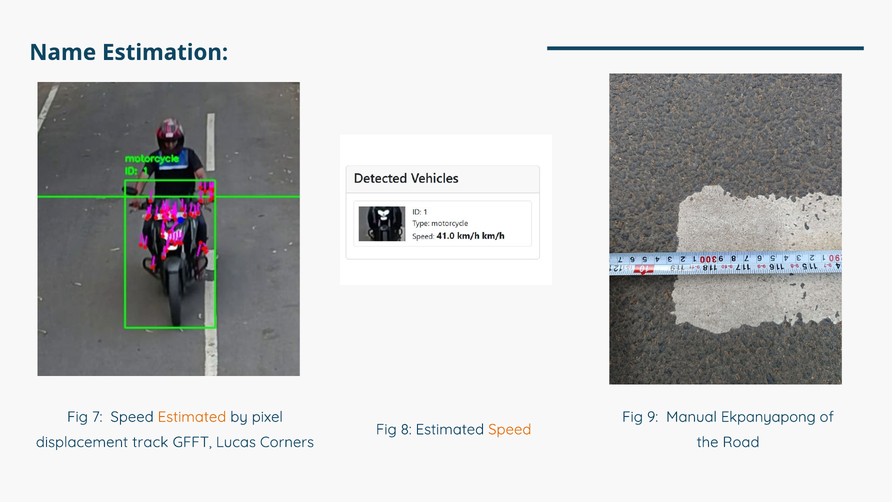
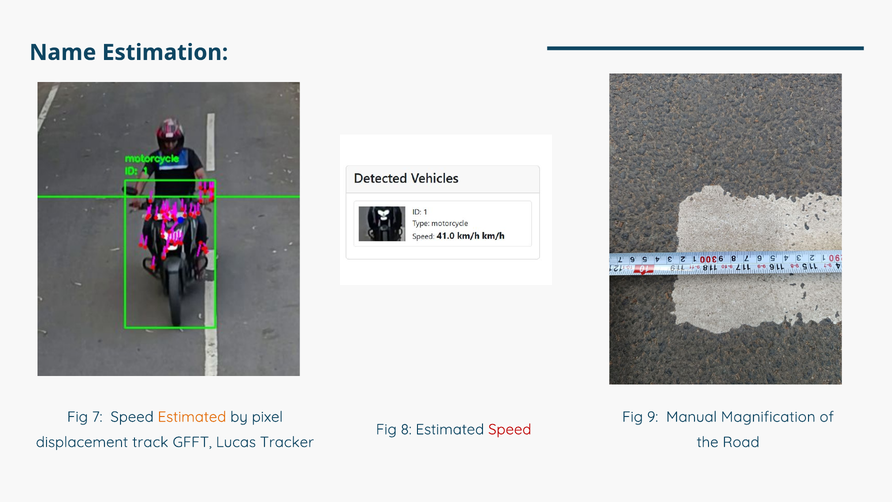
Ekpanyapong: Ekpanyapong -> Magnification (768, 417)
Speed colour: orange -> red (510, 429)
Corners: Corners -> Tracker (287, 442)
